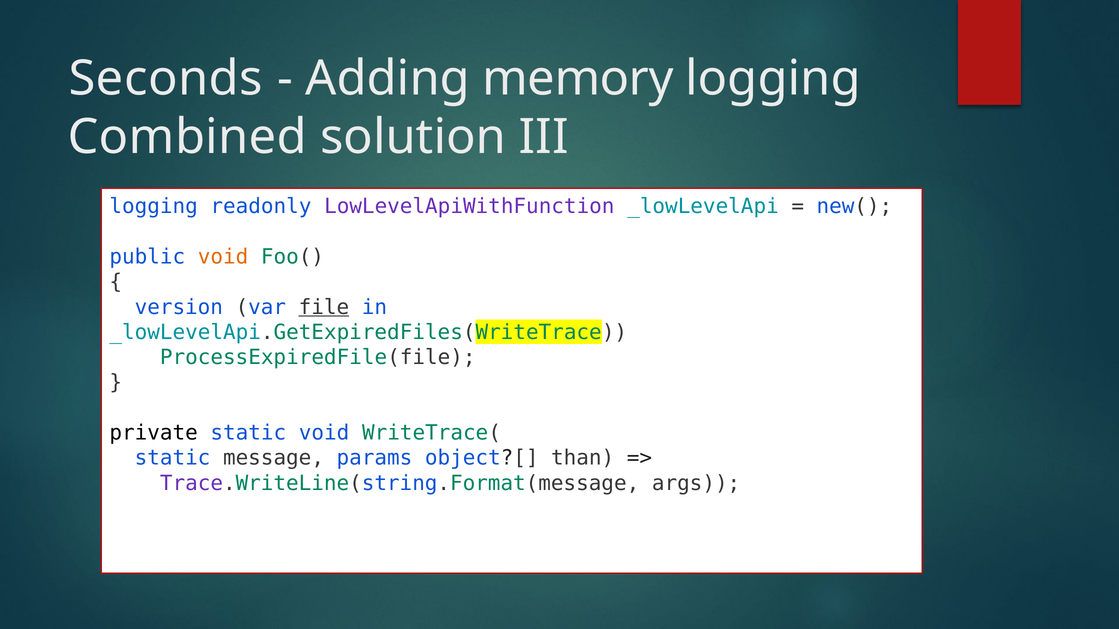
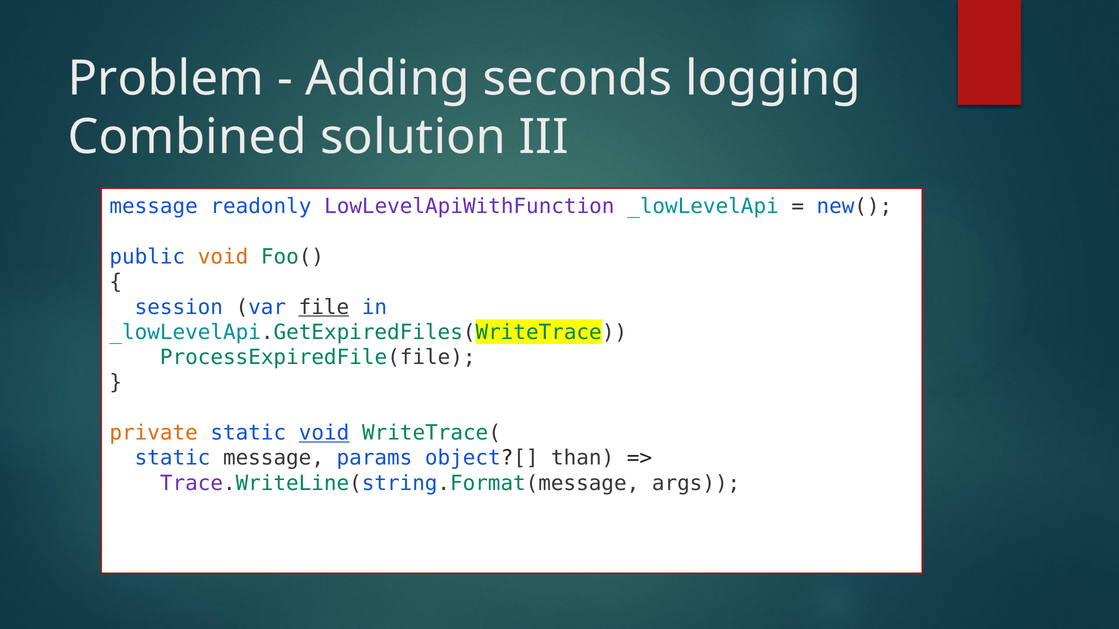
Seconds: Seconds -> Problem (166, 79)
memory: memory -> seconds (578, 79)
logging: logging -> message (154, 207)
version: version -> session (179, 307)
private colour: black -> orange (154, 433)
void underline: none -> present (324, 433)
